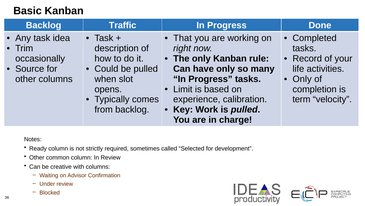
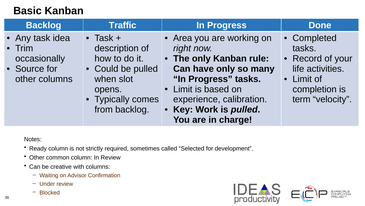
That: That -> Area (183, 38)
Only: Only -> Limit (302, 79)
